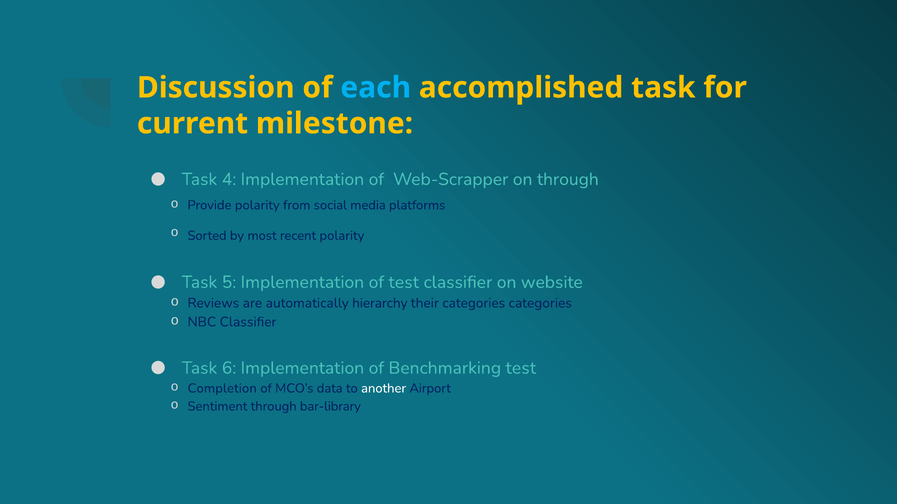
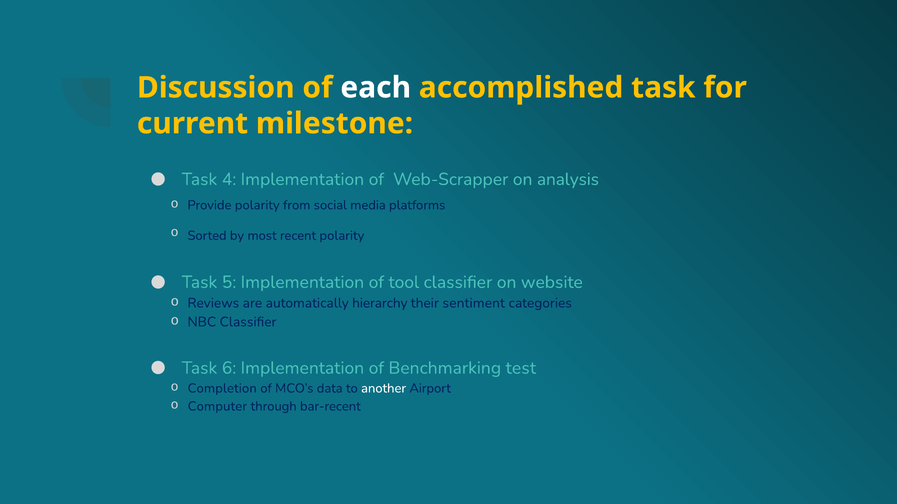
each colour: light blue -> white (376, 88)
on through: through -> analysis (568, 179)
of test: test -> tool (404, 282)
their categories: categories -> sentiment (474, 303)
Sentiment: Sentiment -> Computer (217, 407)
bar-library: bar-library -> bar-recent (330, 407)
